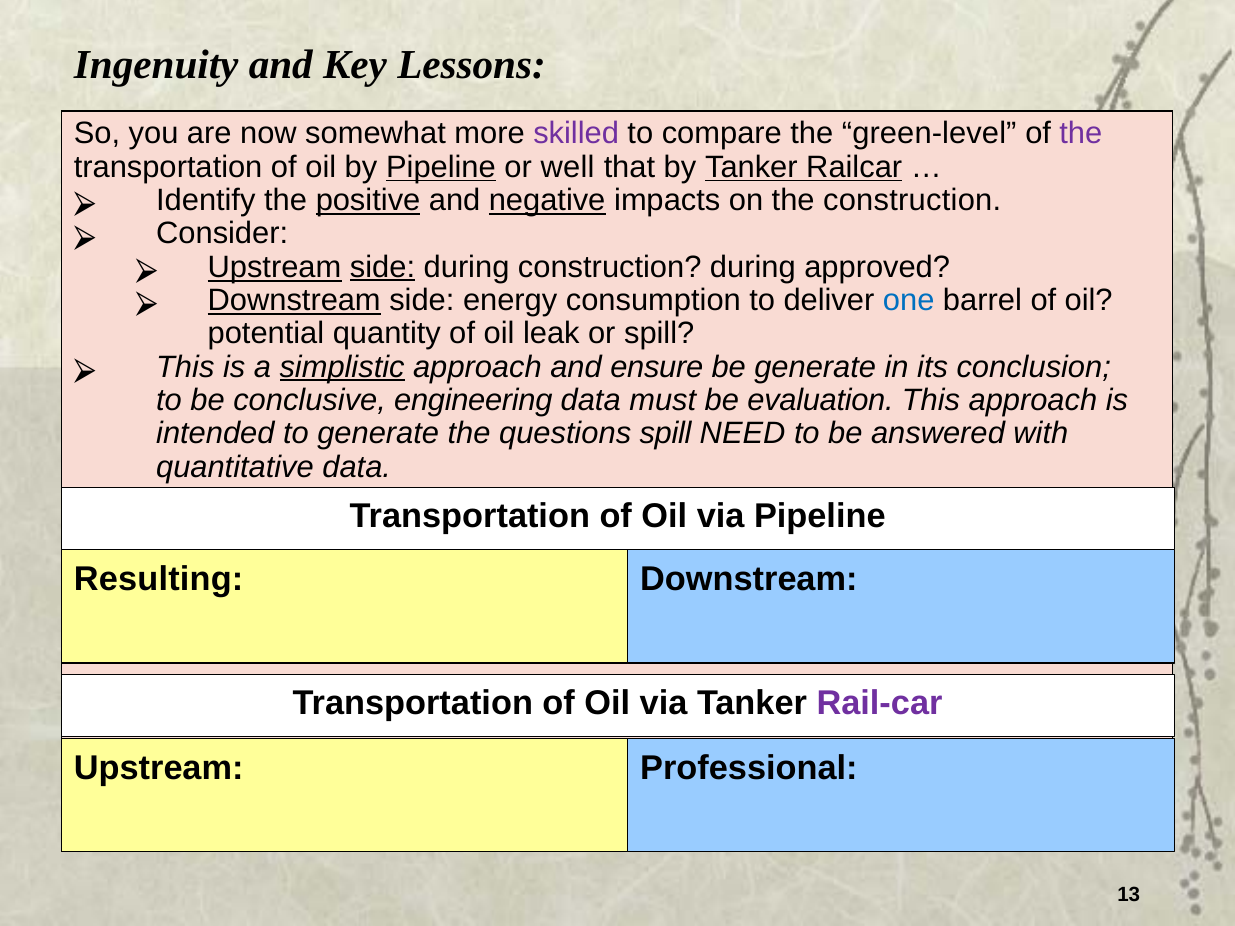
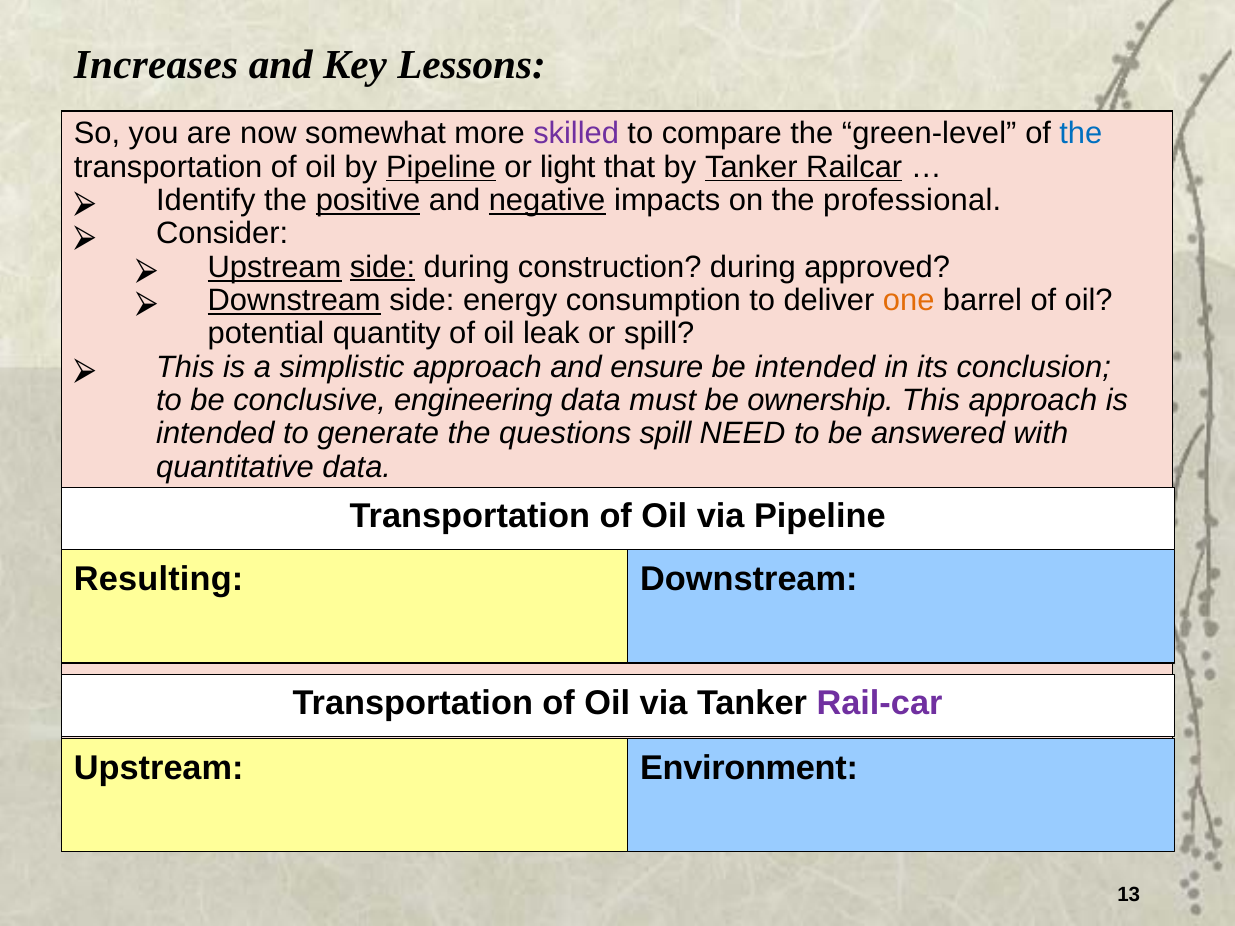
Ingenuity: Ingenuity -> Increases (156, 65)
the colour: purple -> blue (1081, 134)
well: well -> light (568, 167)
the construction: construction -> professional (912, 200)
one colour: blue -> orange (909, 300)
simplistic underline: present -> none (342, 367)
be generate: generate -> intended (815, 367)
evaluation: evaluation -> ownership (821, 401)
Professional: Professional -> Environment (749, 768)
